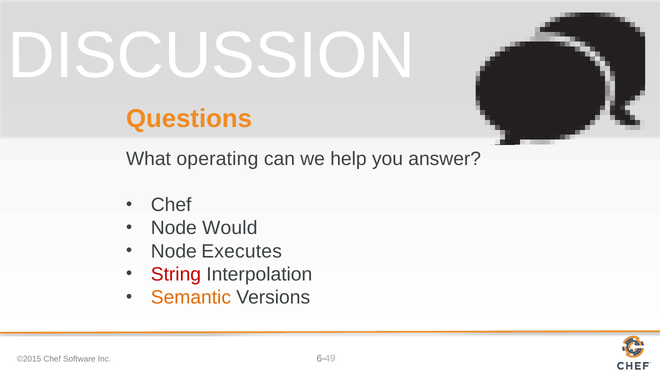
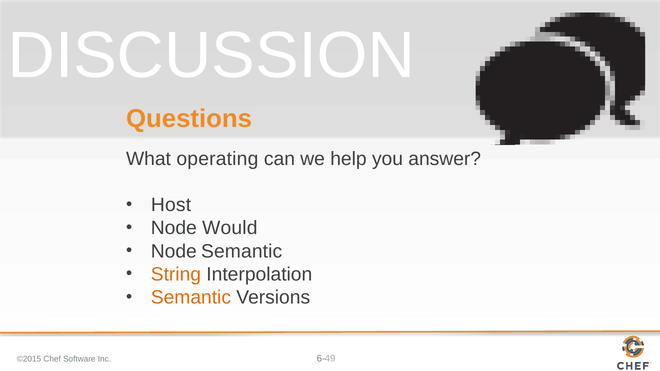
Chef: Chef -> Host (171, 205)
Node Executes: Executes -> Semantic (242, 251)
String colour: red -> orange (176, 275)
